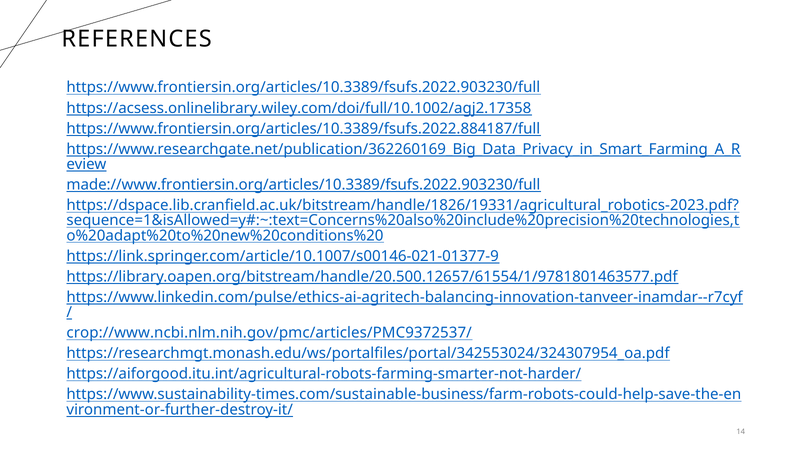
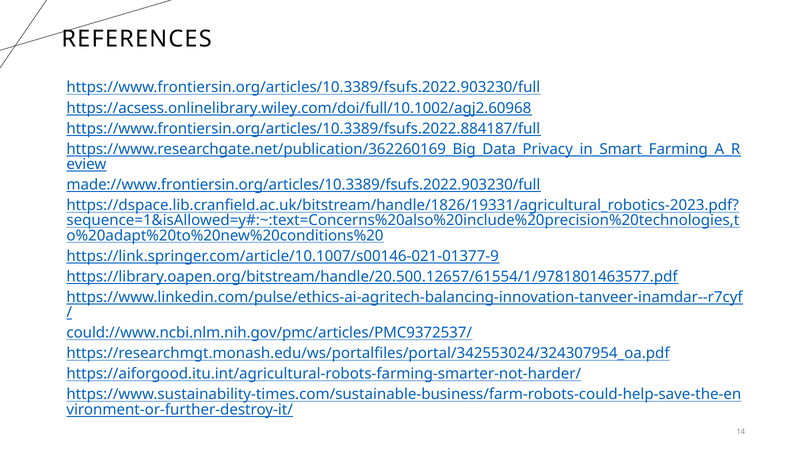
https://acsess.onlinelibrary.wiley.com/doi/full/10.1002/agj2.17358: https://acsess.onlinelibrary.wiley.com/doi/full/10.1002/agj2.17358 -> https://acsess.onlinelibrary.wiley.com/doi/full/10.1002/agj2.60968 (299, 108)
crop://www.ncbi.nlm.nih.gov/pmc/articles/PMC9372537/: crop://www.ncbi.nlm.nih.gov/pmc/articles/PMC9372537/ -> could://www.ncbi.nlm.nih.gov/pmc/articles/PMC9372537/ (269, 333)
